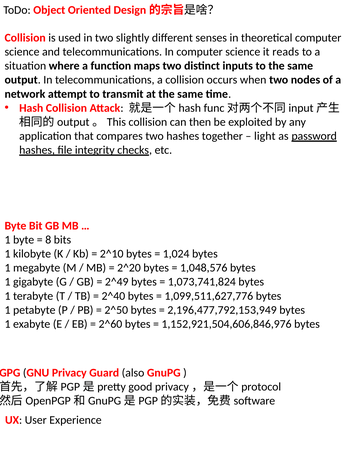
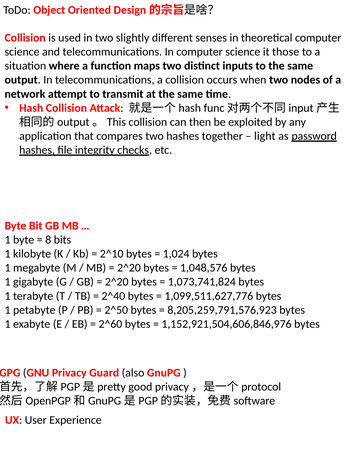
reads: reads -> those (286, 52)
2^49: 2^49 -> 2^20 (117, 282)
2,196,477,792,153,949: 2,196,477,792,153,949 -> 8,205,259,791,576,923 (222, 310)
